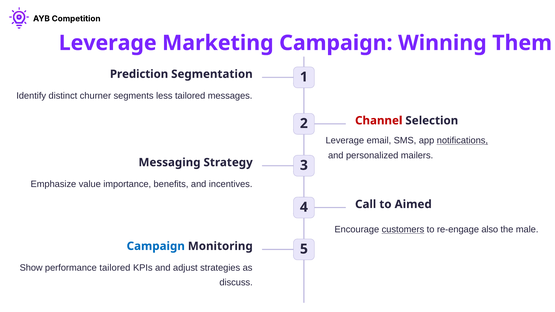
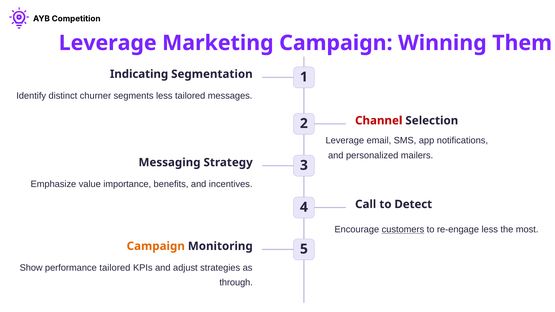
Prediction: Prediction -> Indicating (139, 74)
notifications underline: present -> none (462, 141)
Aimed: Aimed -> Detect (413, 204)
re-engage also: also -> less (490, 230)
male: male -> most (527, 230)
Campaign colour: blue -> orange (156, 246)
discuss: discuss -> through (236, 283)
